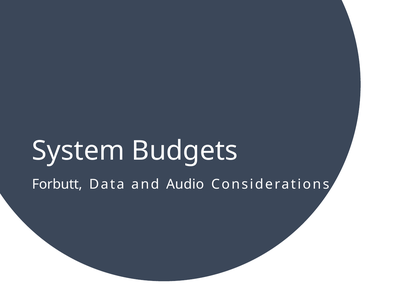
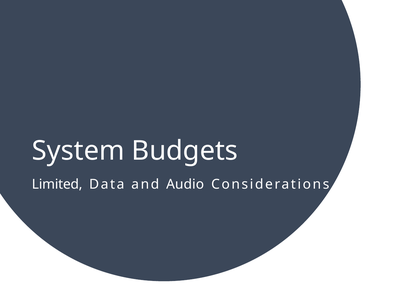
Forbutt: Forbutt -> Limited (57, 184)
